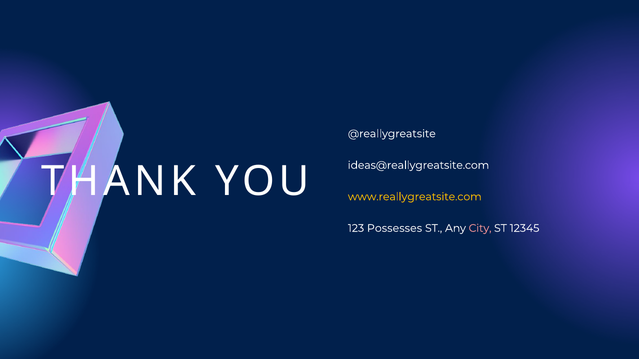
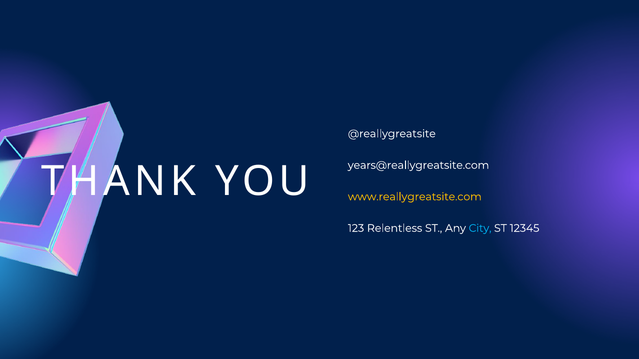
ideas@reallygreatsite.com: ideas@reallygreatsite.com -> years@reallygreatsite.com (418, 165)
Possesses: Possesses -> Relentless (395, 228)
City colour: pink -> light blue (480, 228)
